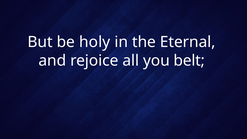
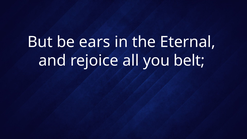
holy: holy -> ears (95, 42)
